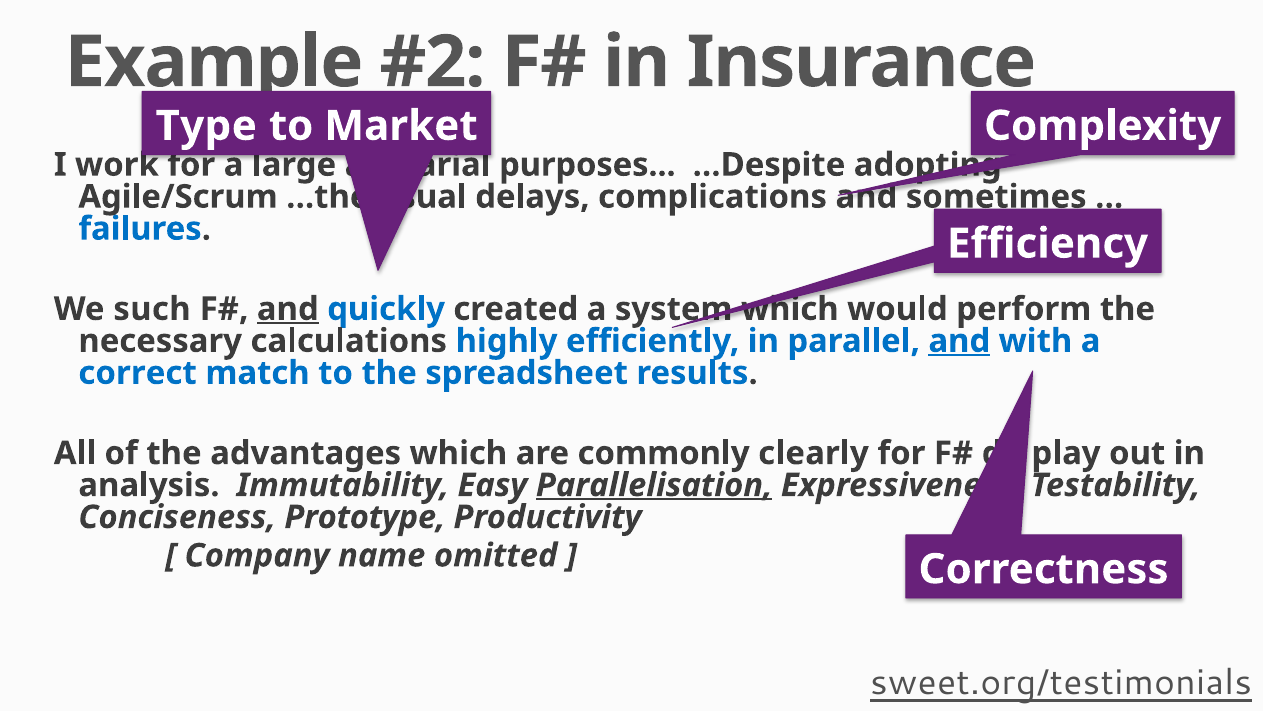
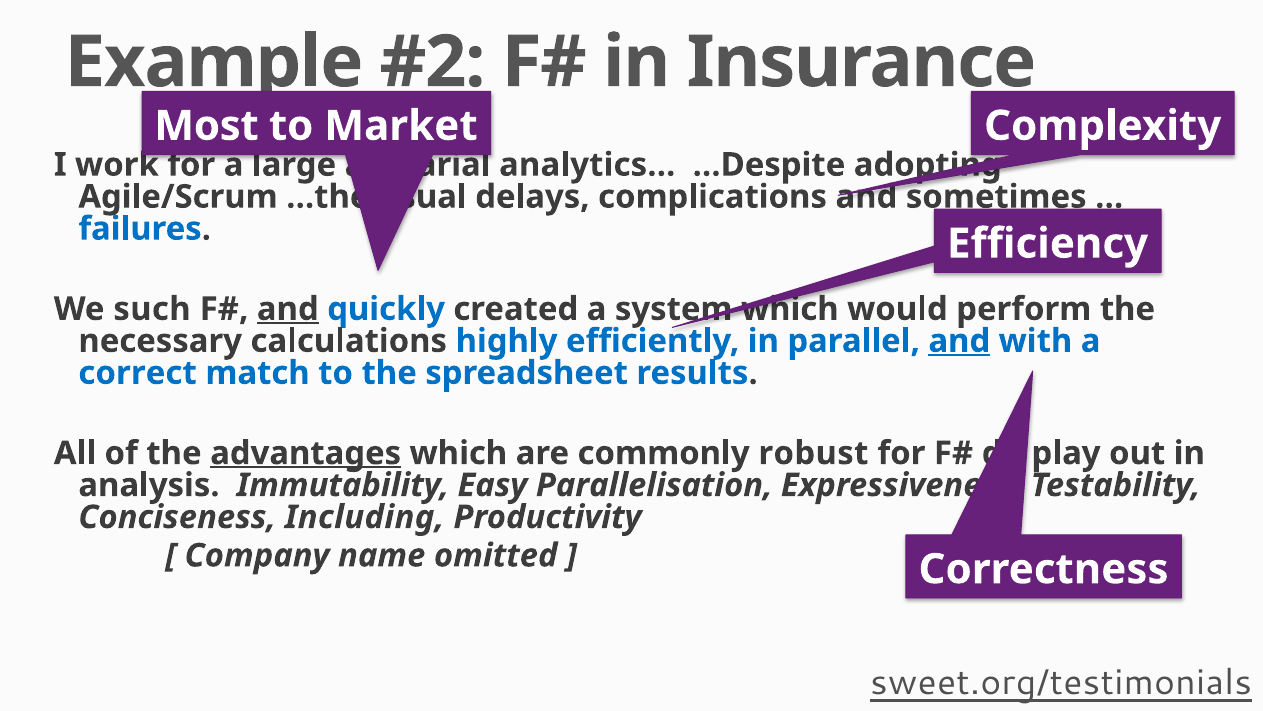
Type: Type -> Most (207, 126)
purposes: purposes -> analytics (587, 165)
advantages underline: none -> present (306, 453)
clearly: clearly -> robust (813, 453)
Parallelisation underline: present -> none (654, 485)
Prototype: Prototype -> Including (364, 517)
